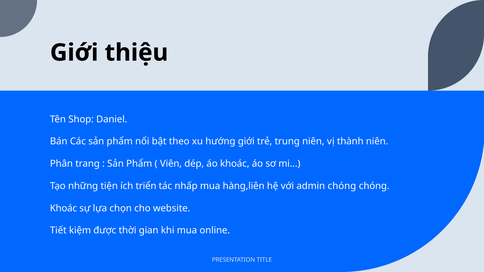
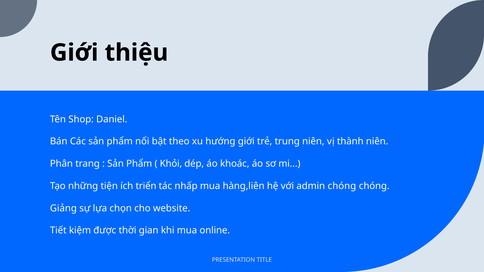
Viên: Viên -> Khỏi (171, 164)
Khoác: Khoác -> Giảng (63, 208)
